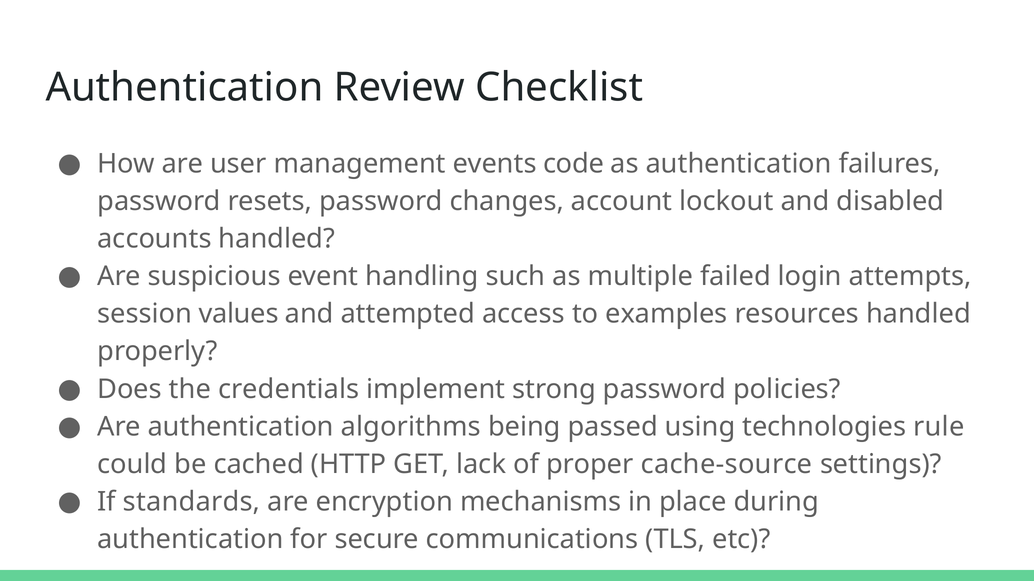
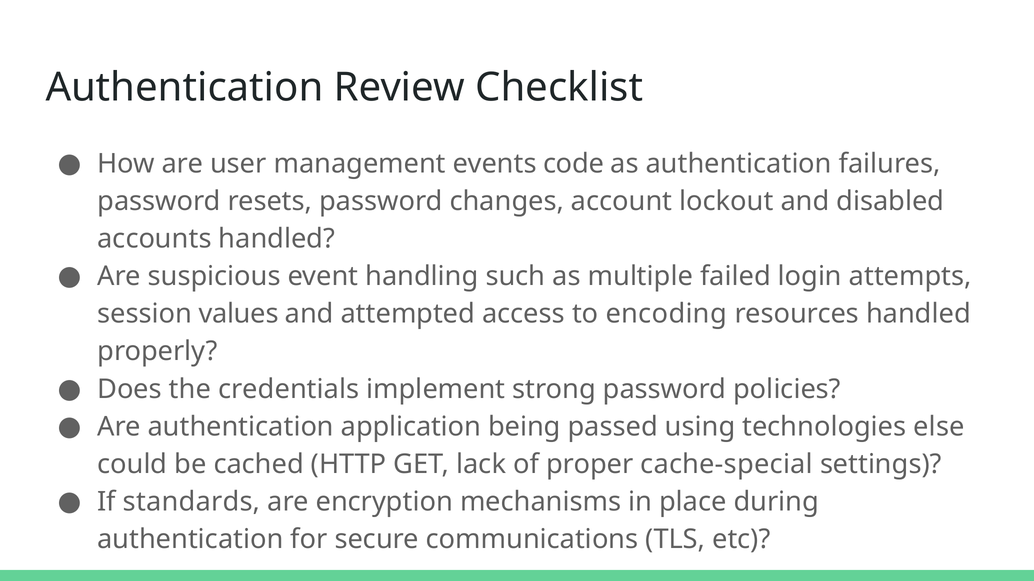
examples: examples -> encoding (666, 314)
algorithms: algorithms -> application (411, 427)
rule: rule -> else (939, 427)
cache-source: cache-source -> cache-special (727, 465)
